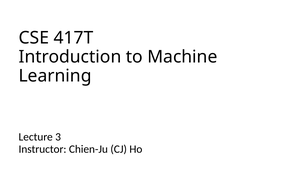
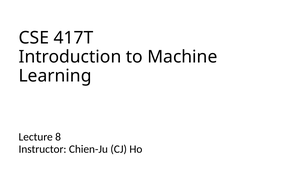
3: 3 -> 8 (58, 137)
